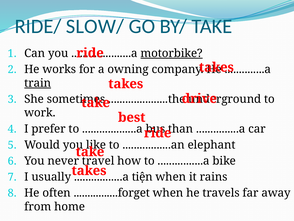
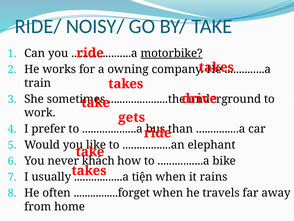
SLOW/: SLOW/ -> NOISY/ (95, 26)
train underline: present -> none (38, 83)
best: best -> gets (132, 117)
travel: travel -> khách (98, 160)
